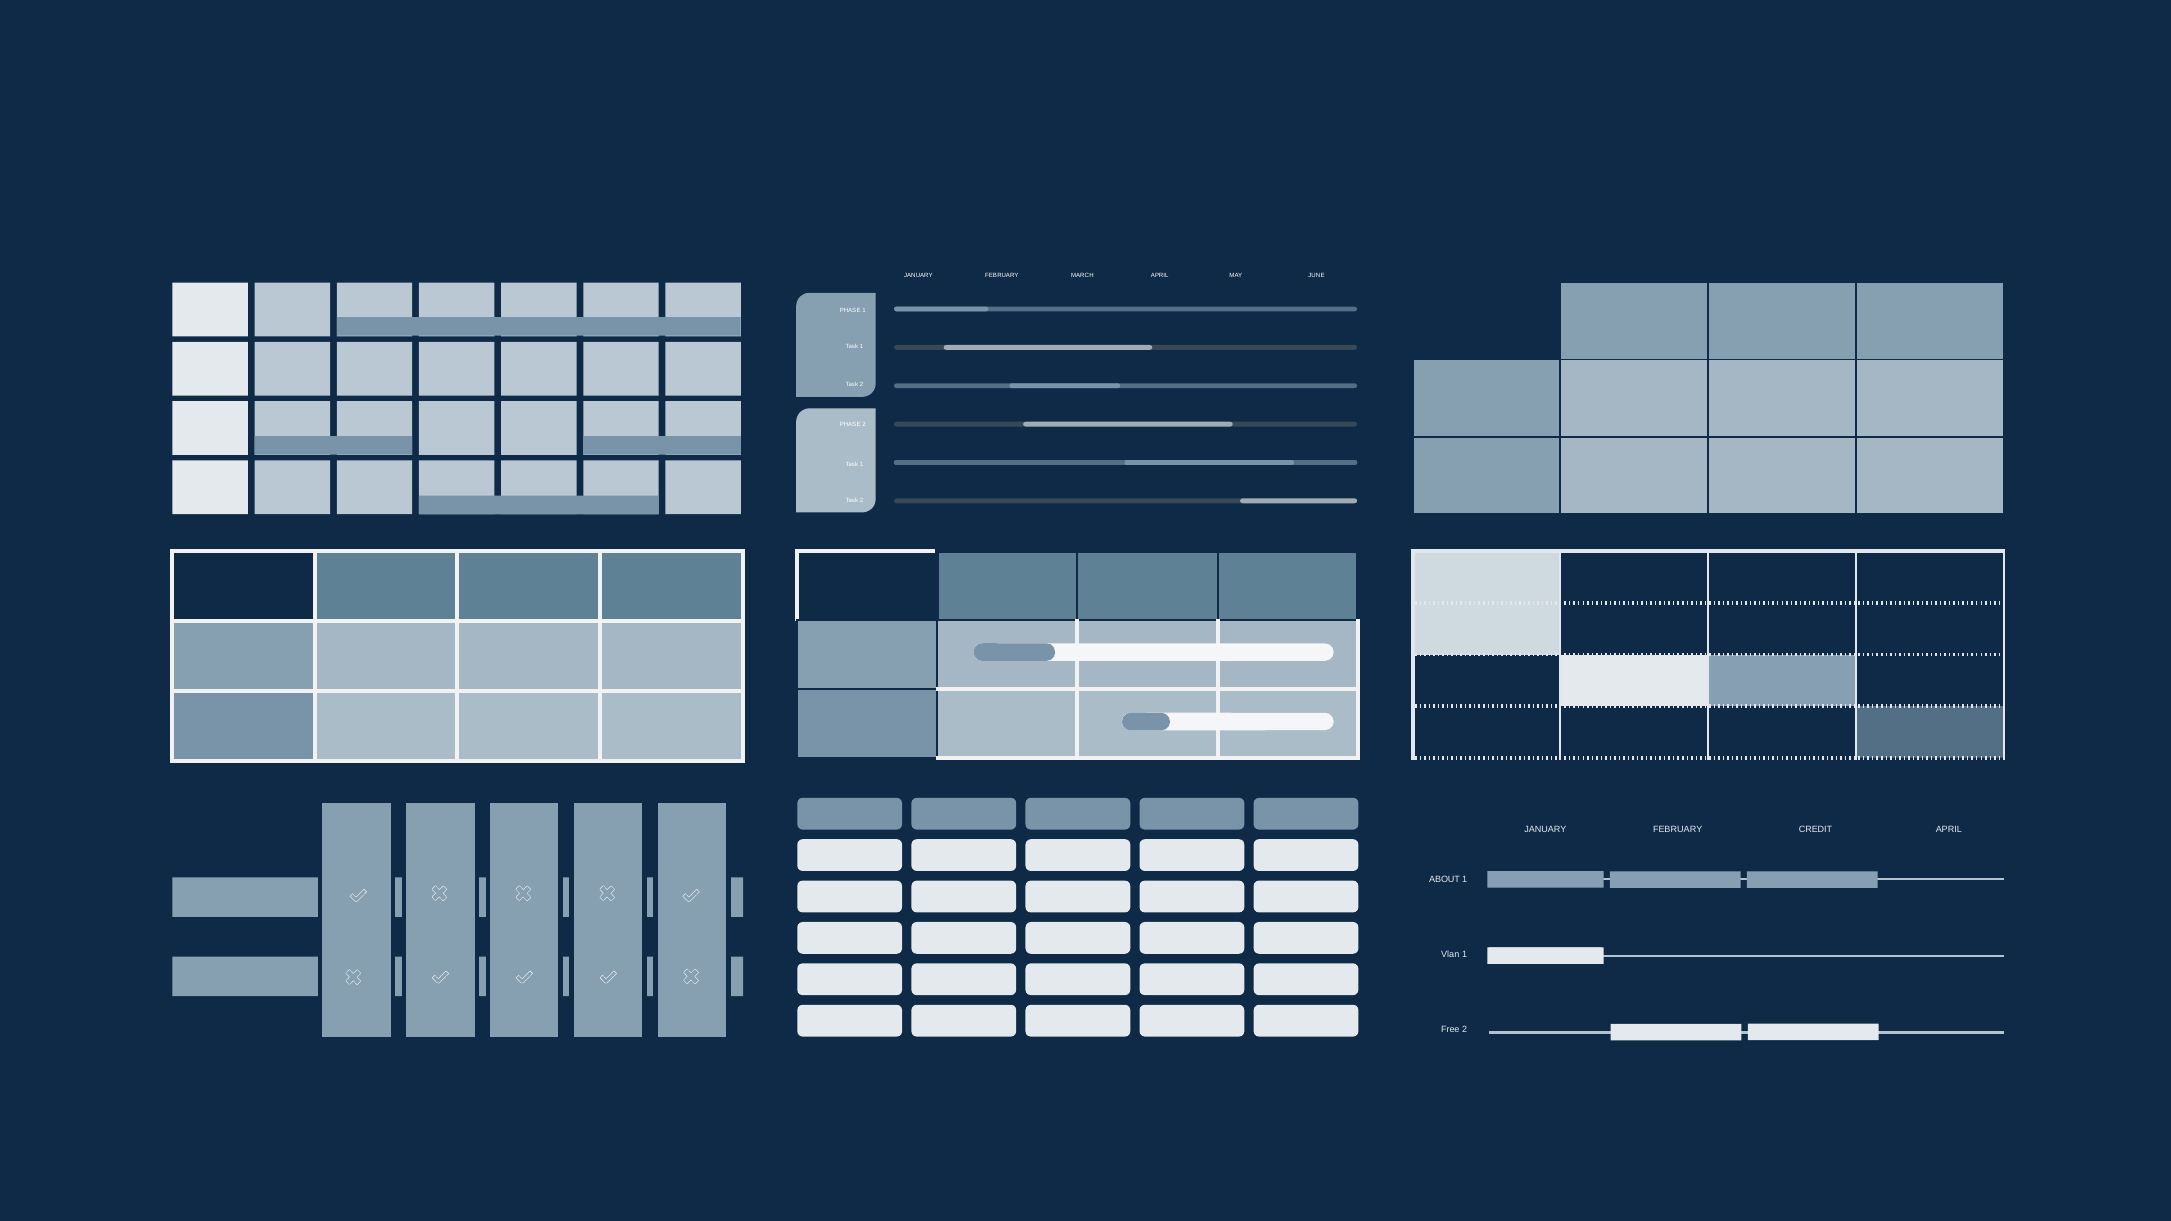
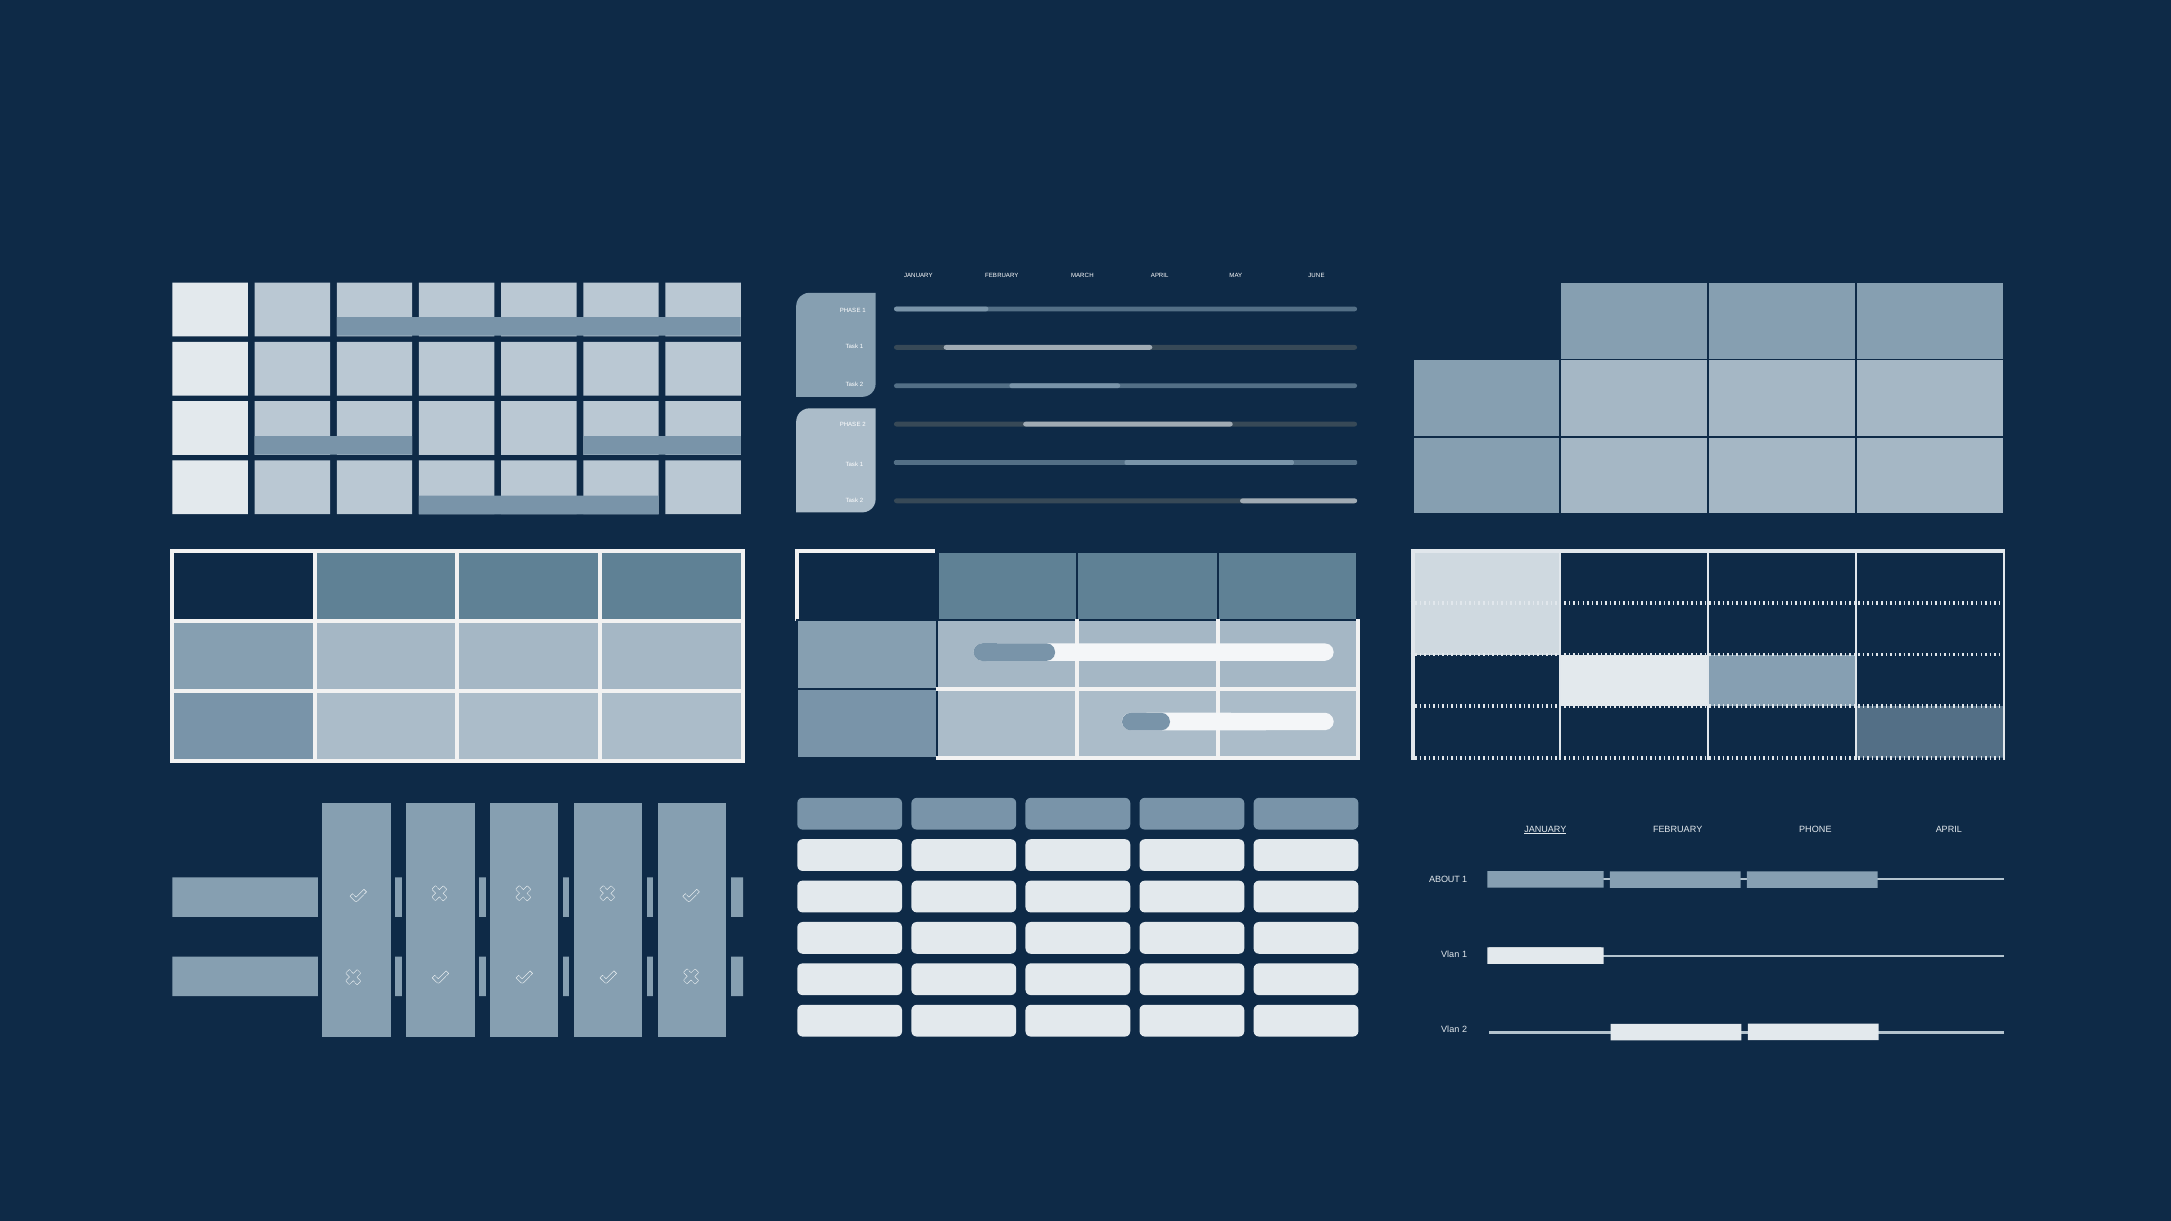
JANUARY underline: none -> present (1545, 830)
CREDIT: CREDIT -> PHONE (1815, 830)
Free: Free -> Vlan (1450, 1030)
